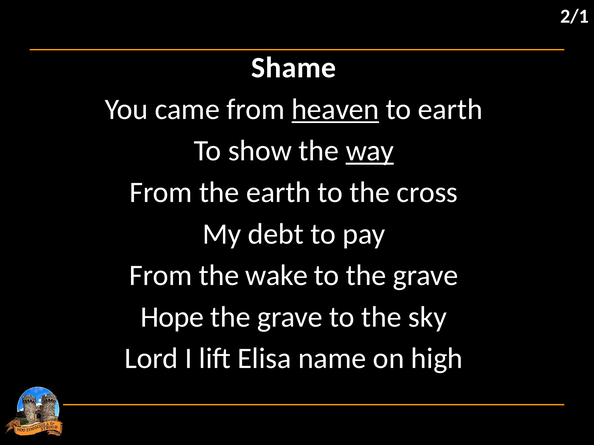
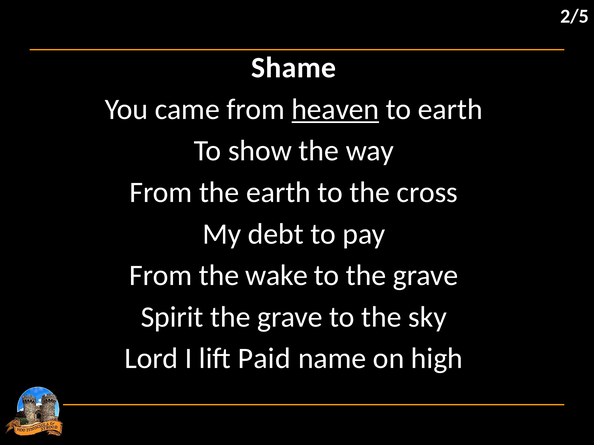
2/1: 2/1 -> 2/5 (574, 16)
way underline: present -> none (370, 151)
Hope: Hope -> Spirit (172, 317)
Elisa: Elisa -> Paid (264, 359)
